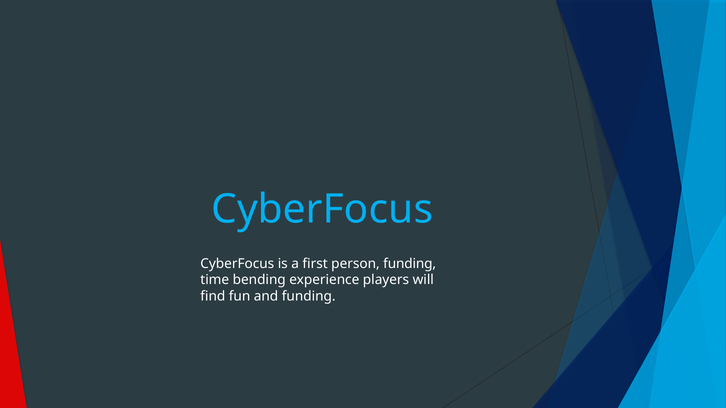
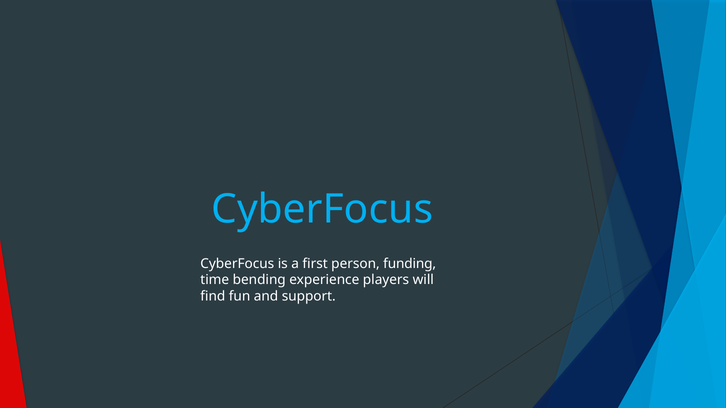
and funding: funding -> support (309, 296)
